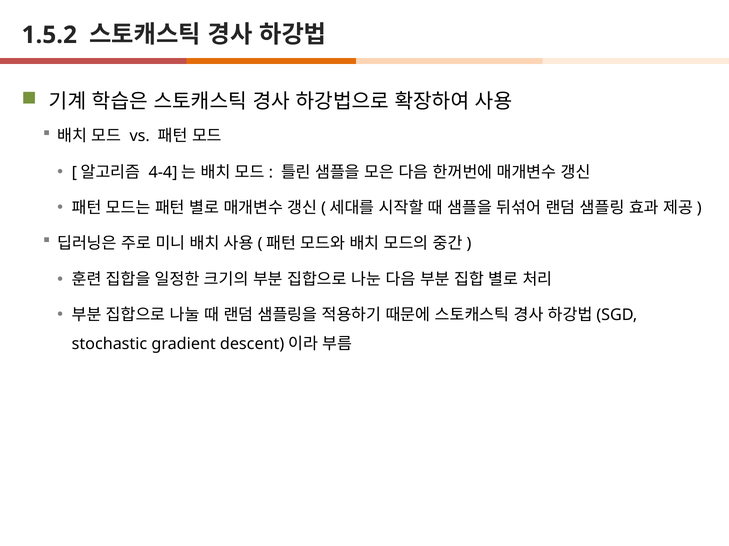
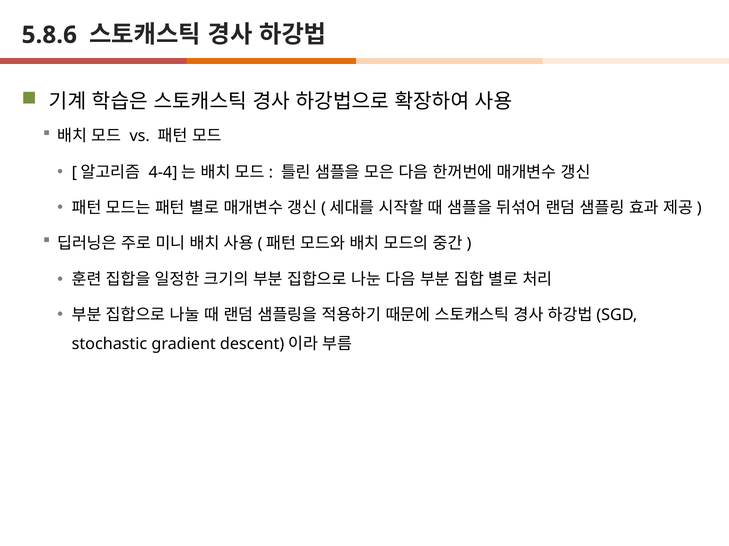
1.5.2: 1.5.2 -> 5.8.6 (49, 35)
